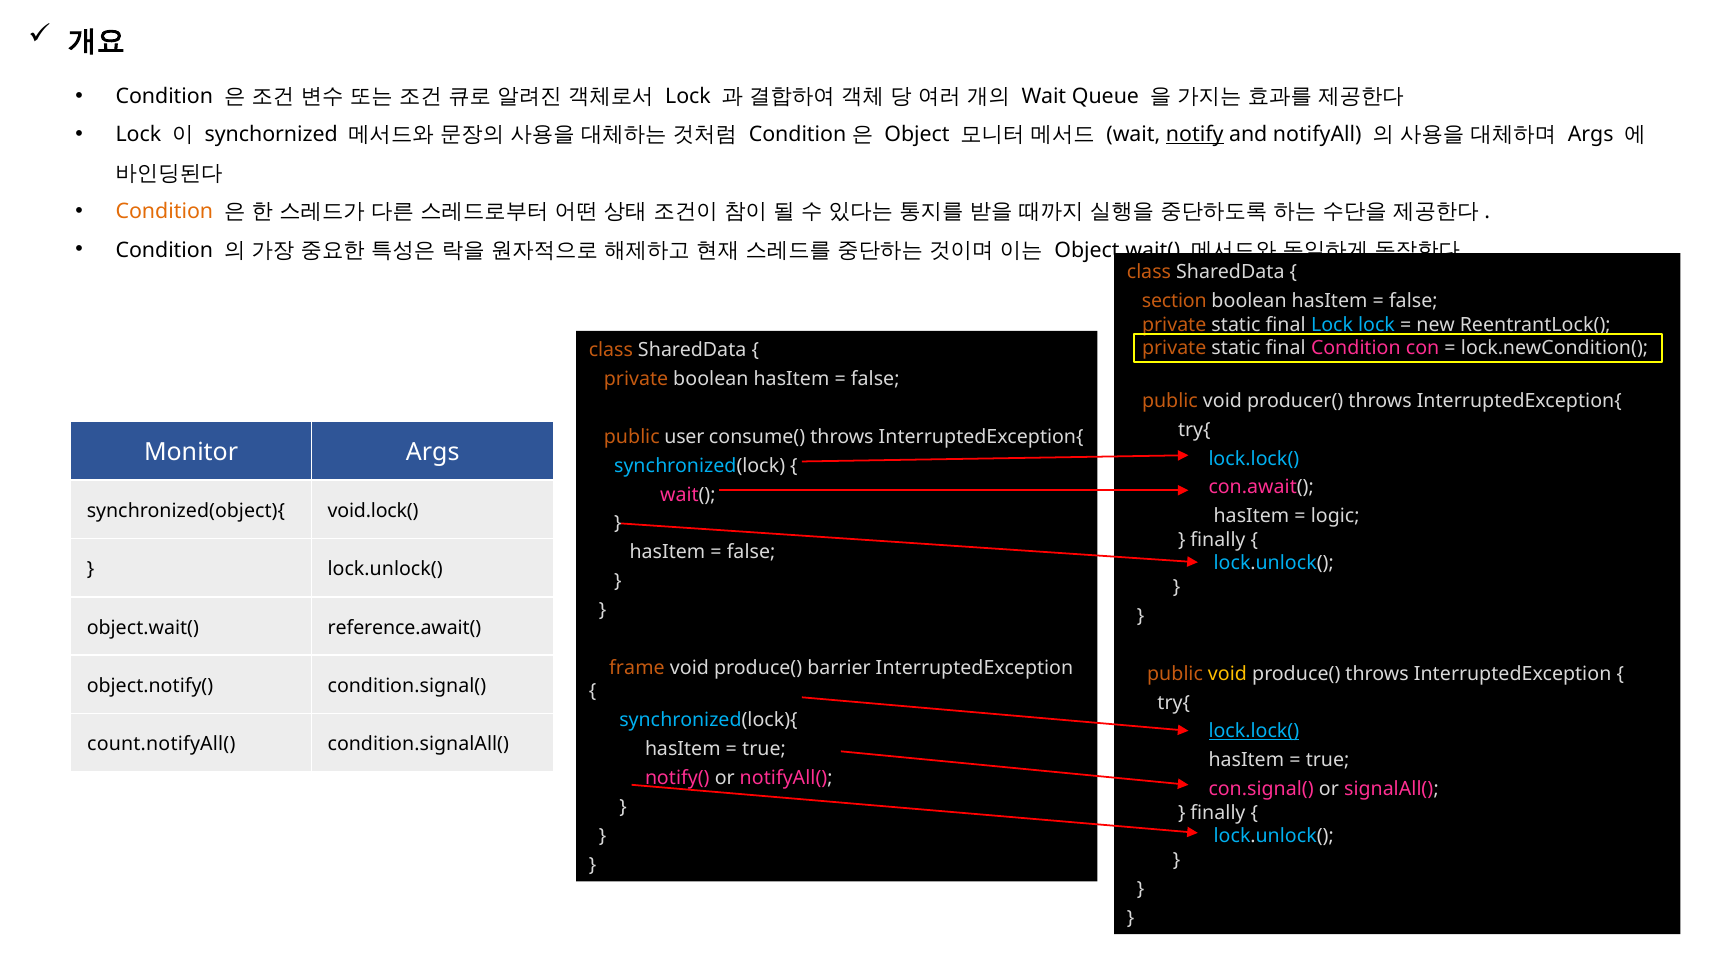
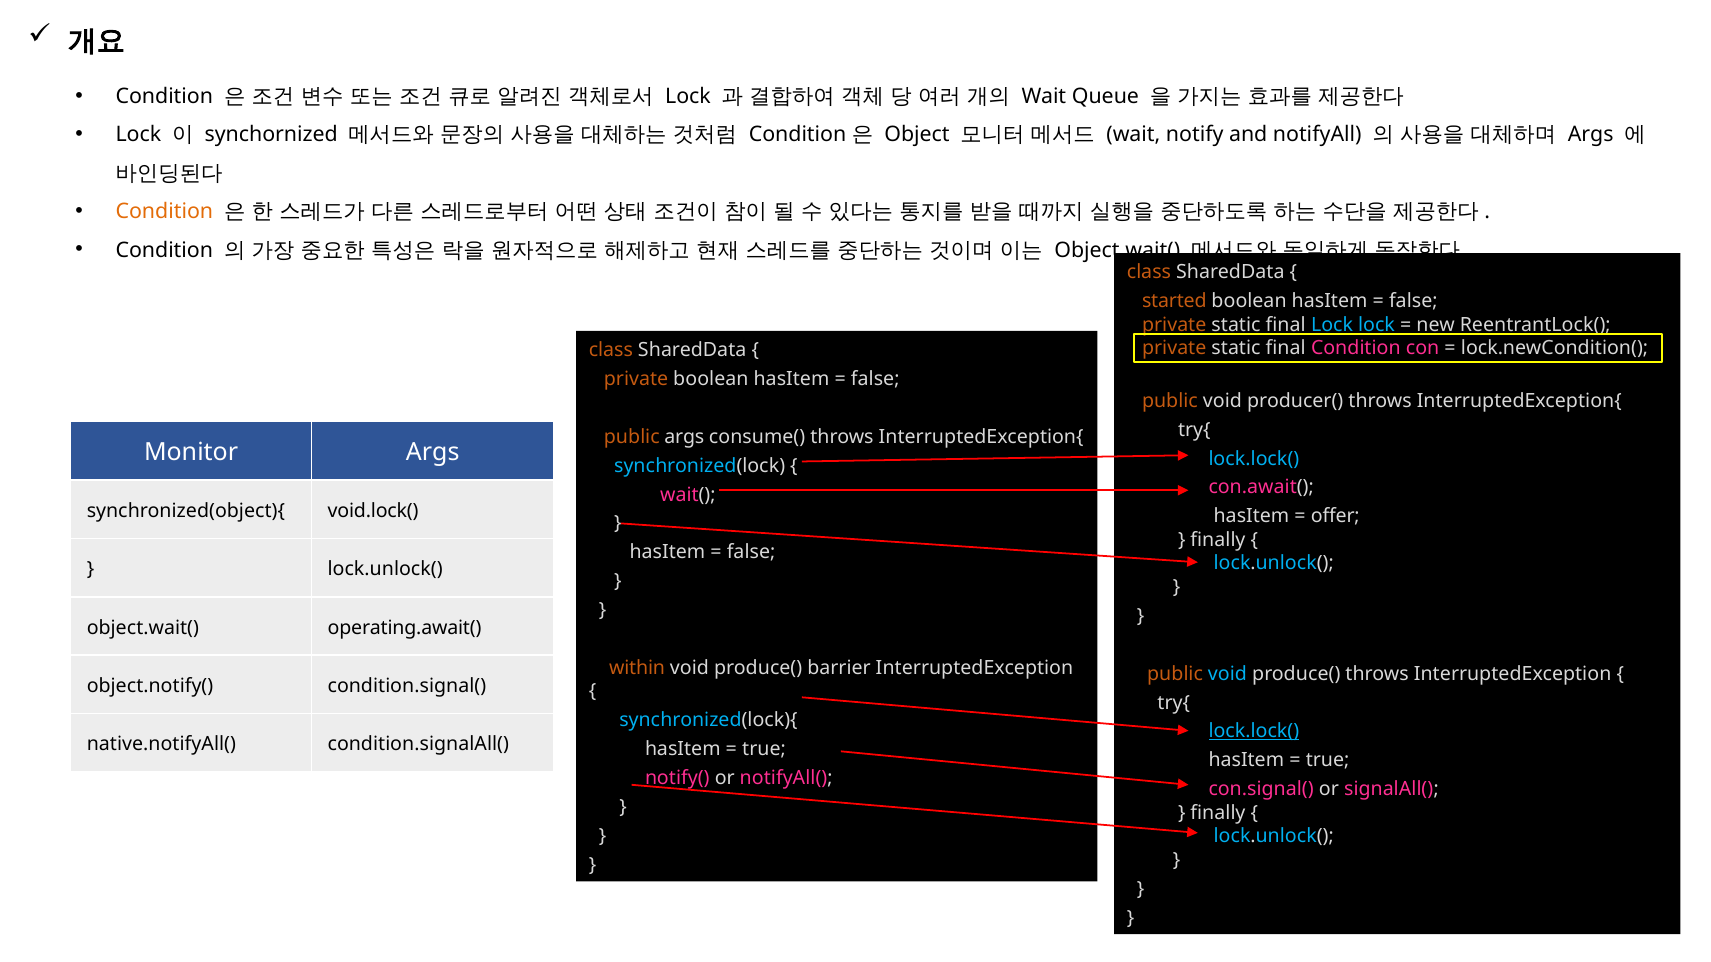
notify underline: present -> none (1195, 135)
section: section -> started (1174, 302)
public user: user -> args (684, 437)
logic: logic -> offer (1335, 517)
reference.await(: reference.await( -> operating.await( (405, 628)
frame: frame -> within (637, 668)
void colour: yellow -> light blue (1227, 674)
count.notifyAll(: count.notifyAll( -> native.notifyAll( (161, 745)
